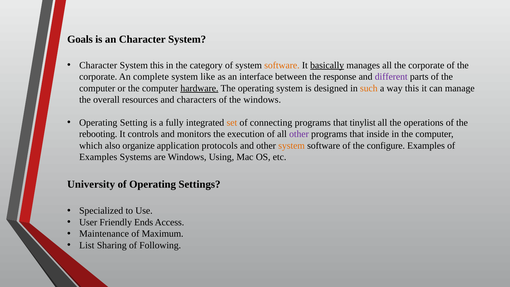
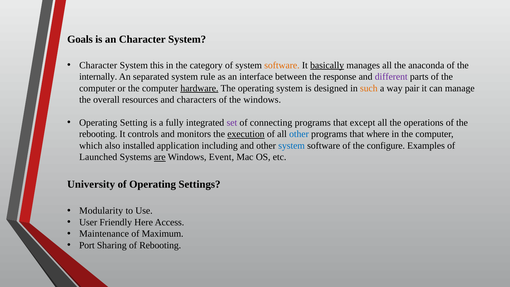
all the corporate: corporate -> anaconda (426, 65)
corporate: corporate -> internally (98, 77)
complete: complete -> separated (151, 77)
like: like -> rule (208, 77)
way this: this -> pair (412, 88)
set colour: orange -> purple (232, 123)
tinylist: tinylist -> except (363, 123)
execution underline: none -> present (246, 134)
other colour: purple -> blue (299, 134)
inside: inside -> where (378, 134)
organize: organize -> installed (139, 146)
protocols: protocols -> including (220, 146)
system colour: orange -> blue (292, 146)
Examples: Examples -> Launched (98, 157)
are underline: none -> present (160, 157)
Using: Using -> Event (221, 157)
Specialized: Specialized -> Modularity (101, 211)
Ends: Ends -> Here (144, 222)
List: List -> Port (87, 245)
of Following: Following -> Rebooting (160, 245)
